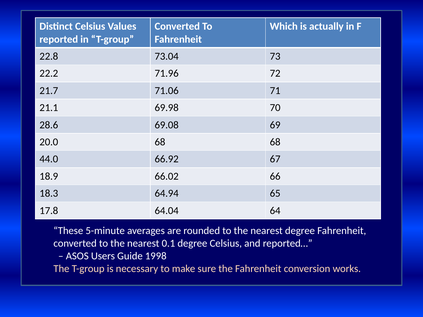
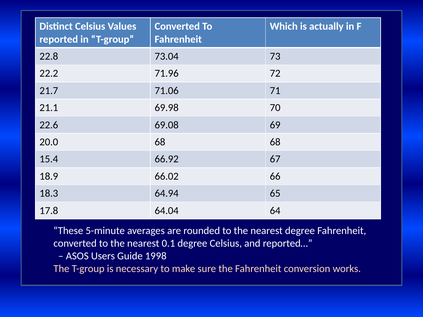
28.6: 28.6 -> 22.6 (49, 125)
44.0: 44.0 -> 15.4 (49, 159)
